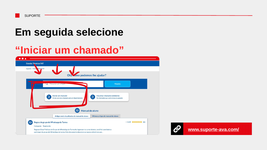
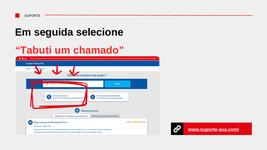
Iniciar: Iniciar -> Tabuti (33, 50)
